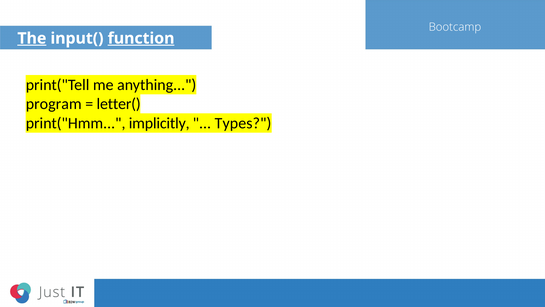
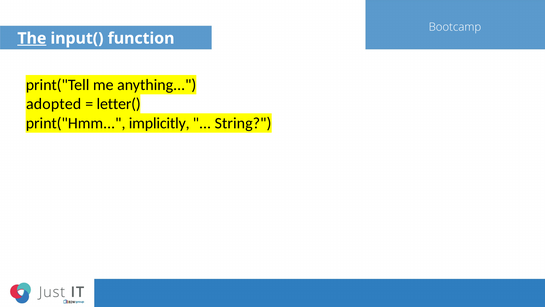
function underline: present -> none (141, 38)
program: program -> adopted (54, 104)
Types: Types -> String (243, 123)
